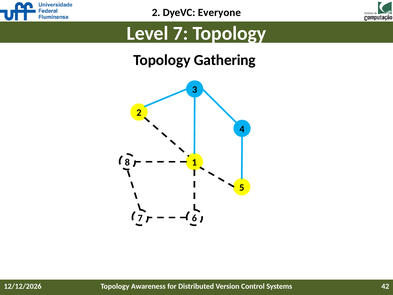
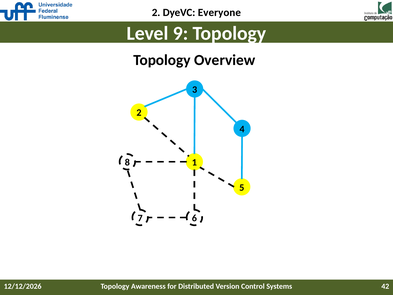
Level 7: 7 -> 9 (181, 33)
Gathering: Gathering -> Overview (225, 60)
